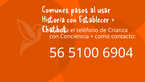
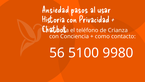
Comunes: Comunes -> Ansiedad (55, 10)
Establecer: Establecer -> Privacidad (94, 20)
6904: 6904 -> 9980 (118, 53)
